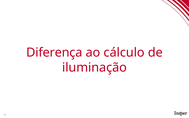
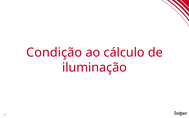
Diferença: Diferença -> Condição (54, 52)
